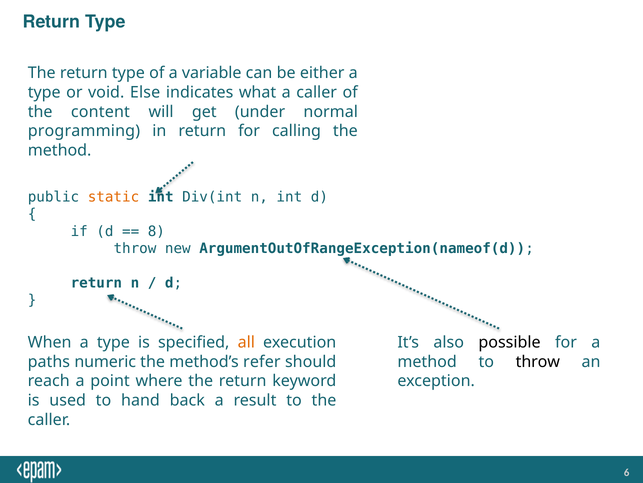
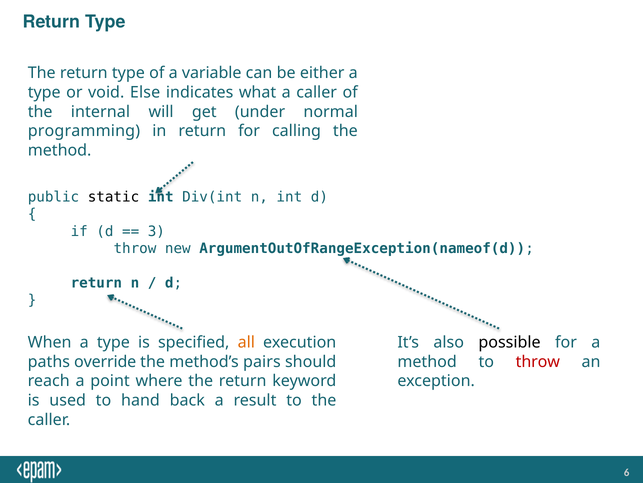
content: content -> internal (100, 112)
static colour: orange -> black (114, 197)
8: 8 -> 3 (156, 231)
numeric: numeric -> override (105, 361)
refer: refer -> pairs (262, 361)
throw colour: black -> red (538, 361)
